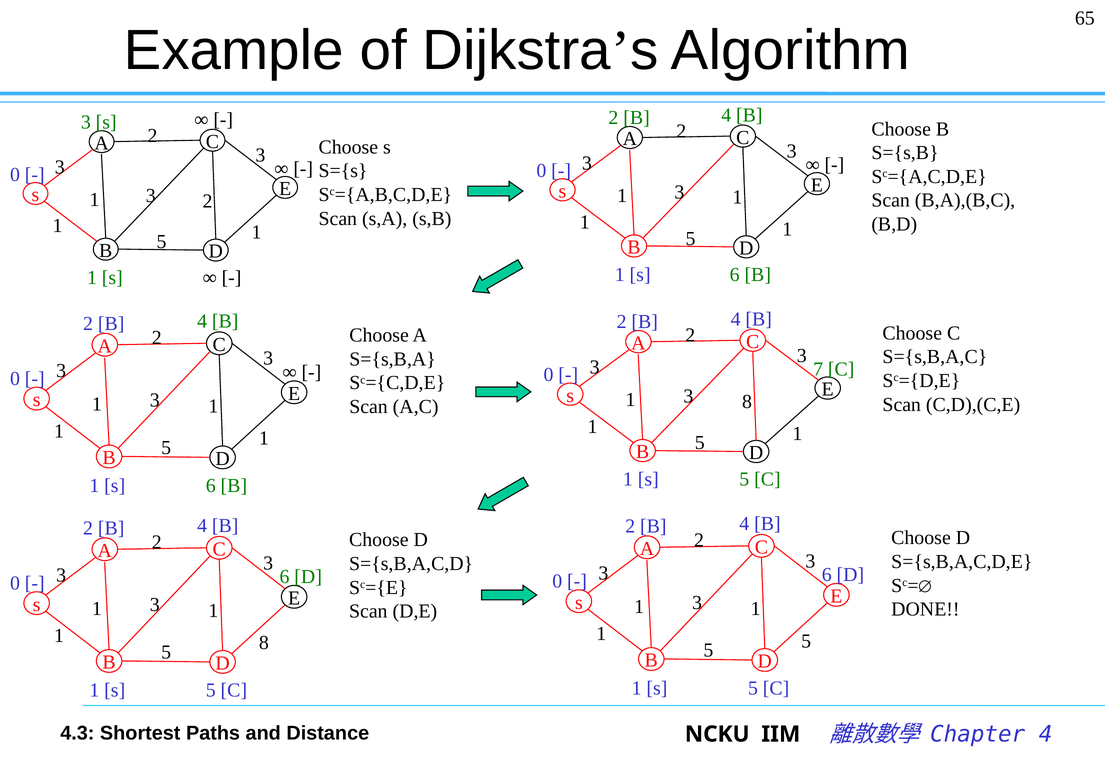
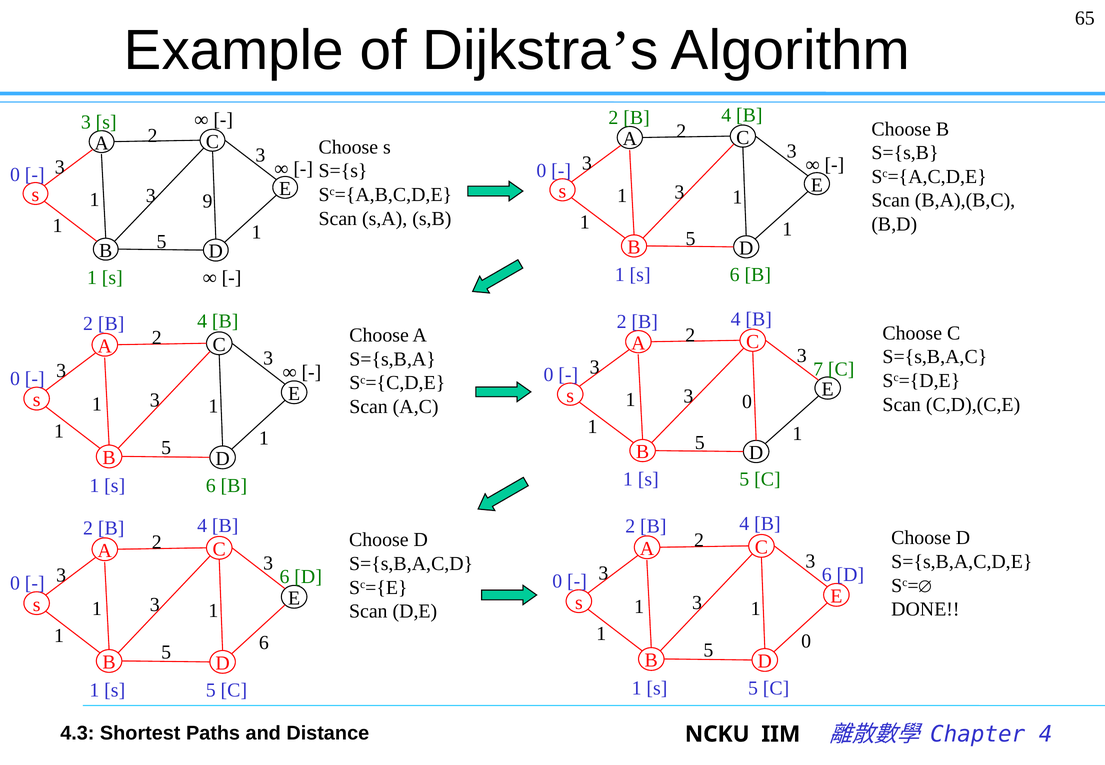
2: 2 -> 9 (207, 201)
1 8: 8 -> 0 (747, 402)
5 5: 5 -> 0 (806, 641)
5 8: 8 -> 6 (264, 643)
